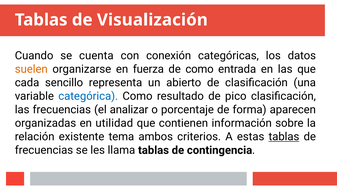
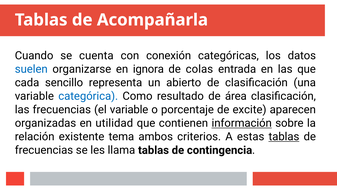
Visualización: Visualización -> Acompañarla (152, 20)
suelen colour: orange -> blue (31, 69)
fuerza: fuerza -> ignora (148, 69)
de como: como -> colas (199, 69)
pico: pico -> área (236, 96)
el analizar: analizar -> variable (129, 109)
forma: forma -> excite (249, 109)
información underline: none -> present (242, 123)
